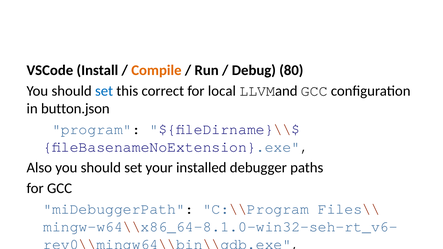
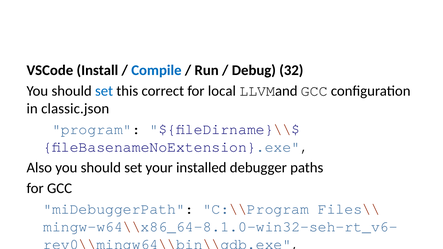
Compile colour: orange -> blue (156, 70)
80: 80 -> 32 (291, 70)
button.json: button.json -> classic.json (75, 109)
